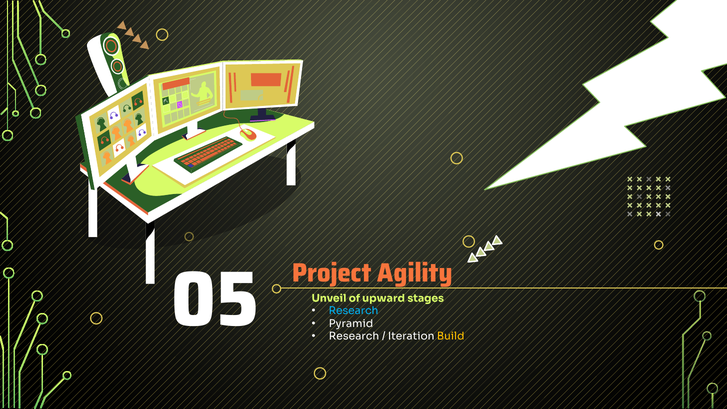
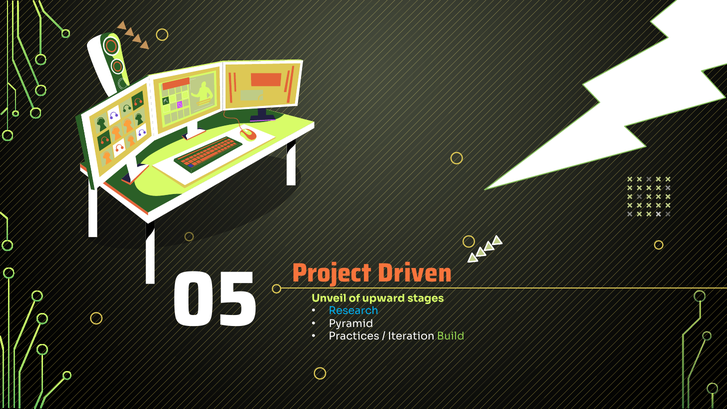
Agility: Agility -> Driven (415, 273)
Research: Research -> Practices (354, 336)
Build colour: yellow -> light green (451, 336)
